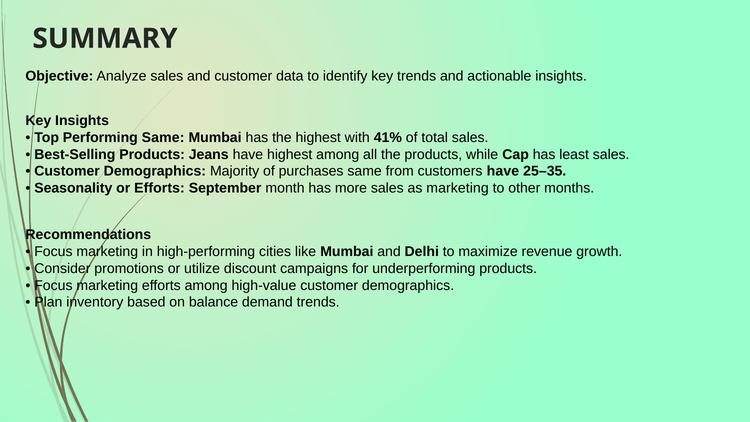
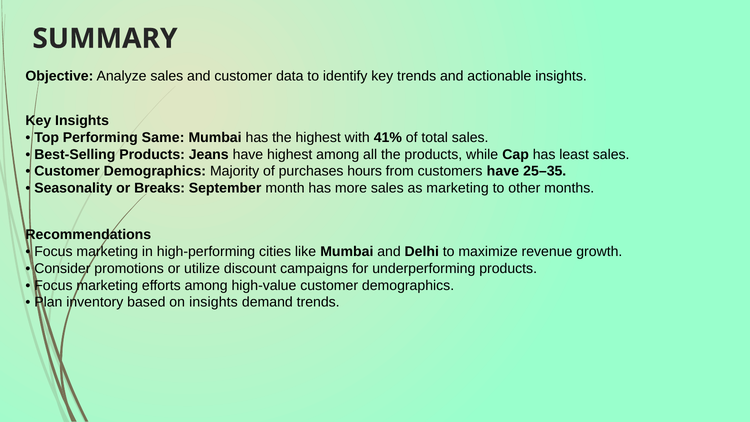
purchases same: same -> hours (365, 171)
or Efforts: Efforts -> Breaks (160, 188)
on balance: balance -> insights (213, 302)
